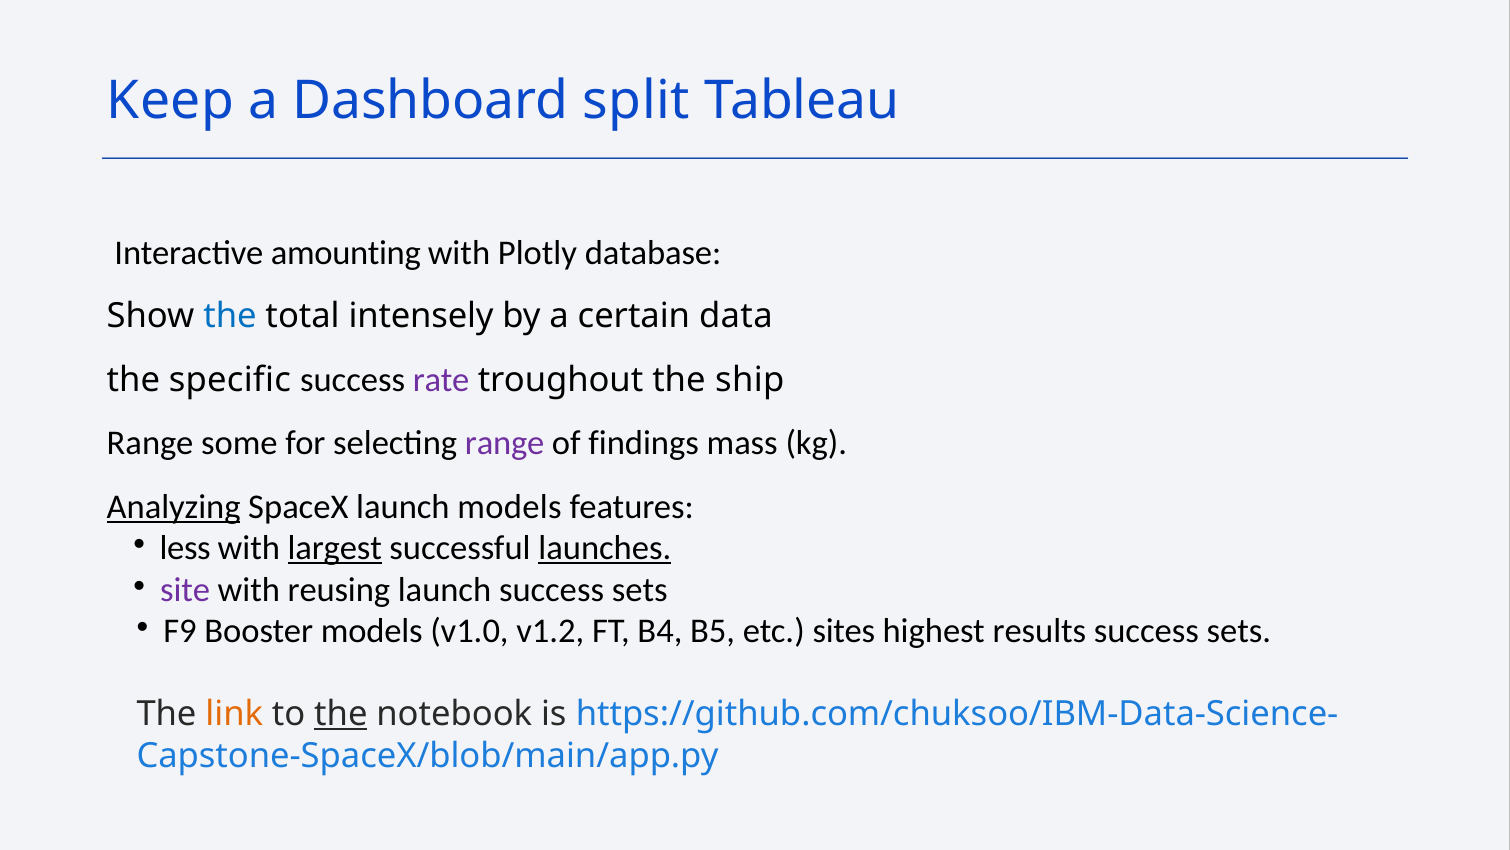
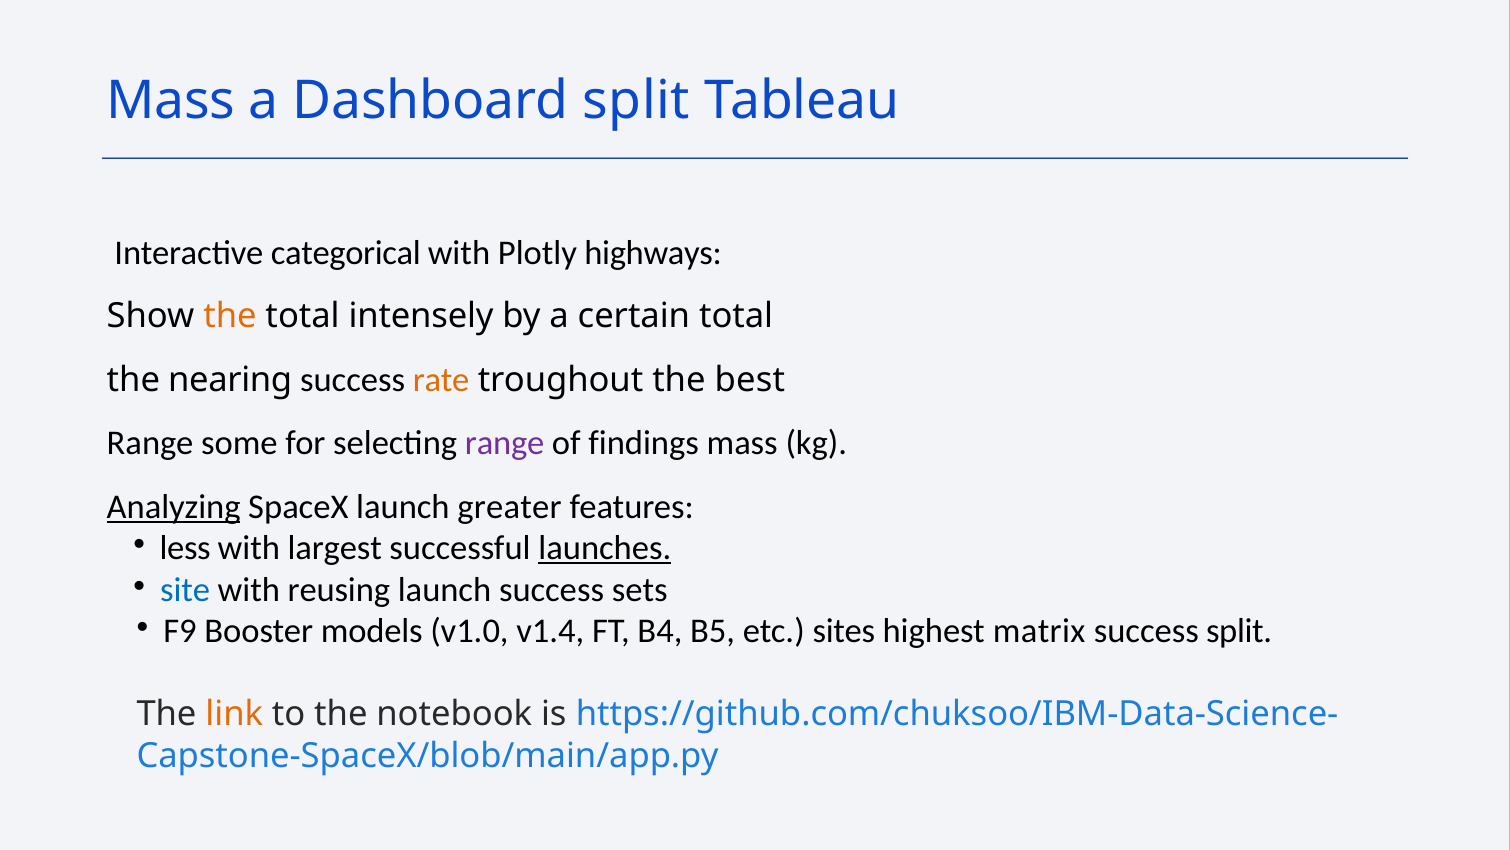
Keep: Keep -> Mass (171, 101)
amounting: amounting -> categorical (346, 252)
database: database -> highways (653, 252)
the colour: blue -> orange (230, 316)
certain data: data -> total (736, 316)
specific: specific -> nearing (230, 379)
rate colour: purple -> orange (441, 379)
ship: ship -> best (750, 379)
launch models: models -> greater (510, 506)
largest underline: present -> none (335, 548)
site colour: purple -> blue (185, 589)
v1.2: v1.2 -> v1.4 (550, 631)
results: results -> matrix (1039, 631)
sets: sets -> split (1239, 631)
the underline: present -> none (341, 714)
